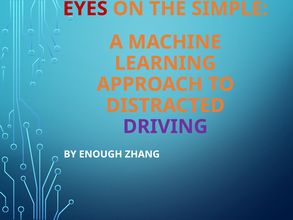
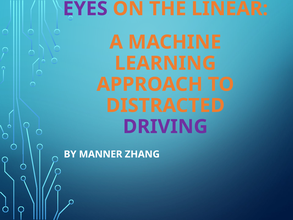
EYES colour: red -> purple (85, 9)
SIMPLE: SIMPLE -> LINEAR (230, 9)
ENOUGH: ENOUGH -> MANNER (101, 154)
